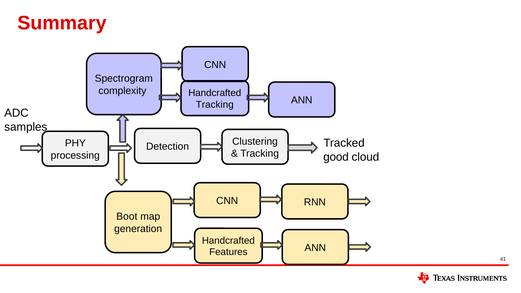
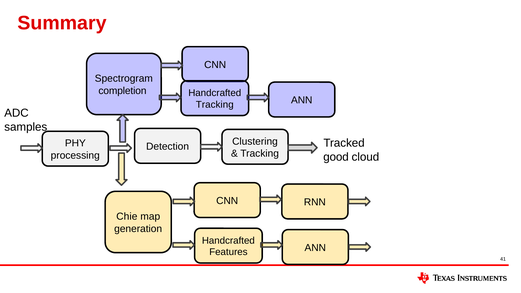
complexity: complexity -> completion (122, 91)
Boot: Boot -> Chie (127, 217)
